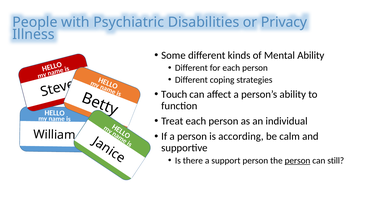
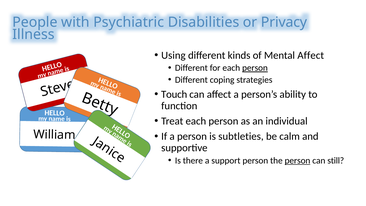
Some: Some -> Using (173, 55)
Mental Ability: Ability -> Affect (311, 55)
person underline: none -> present (255, 68)
according: according -> subtleties (241, 136)
